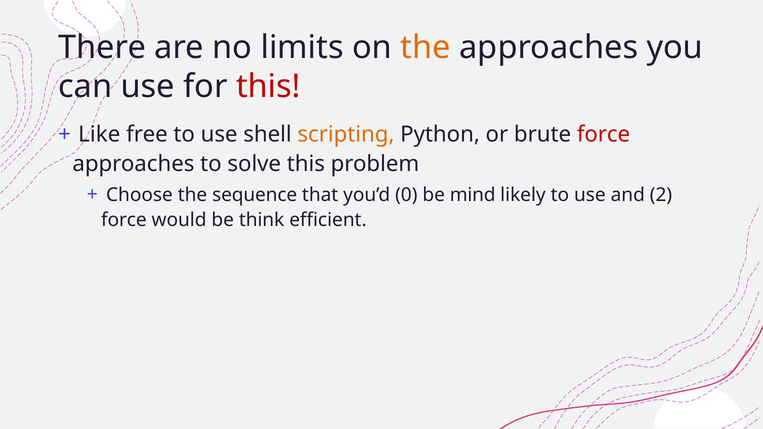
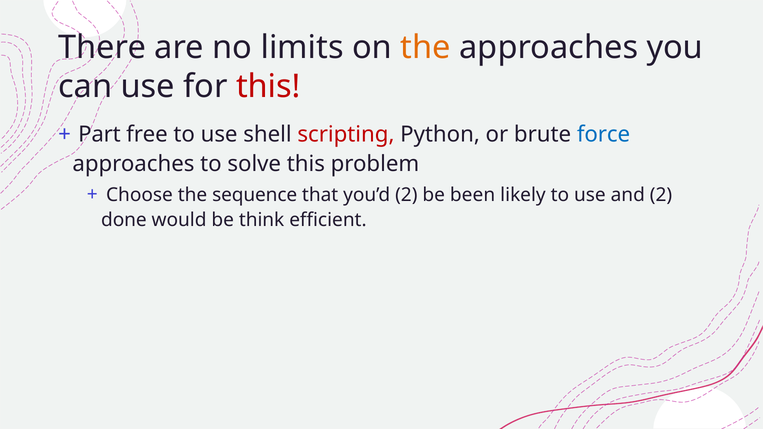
Like: Like -> Part (99, 135)
scripting colour: orange -> red (346, 135)
force colour: red -> blue (603, 135)
you’d 0: 0 -> 2 (406, 195)
mind: mind -> been (473, 195)
force: force -> done (124, 220)
